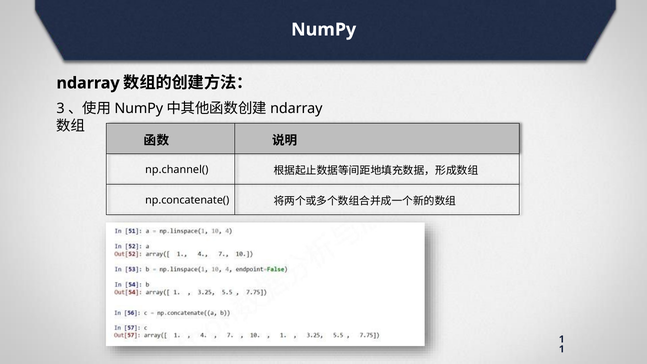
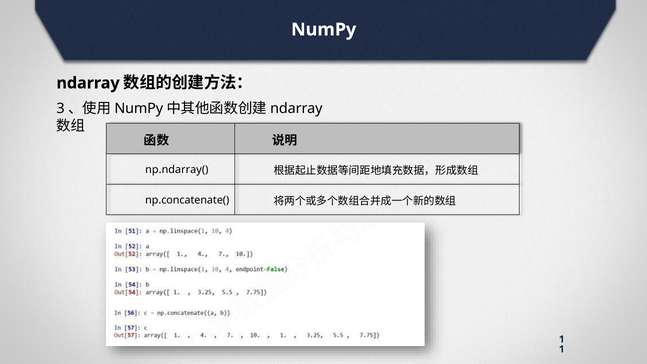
np.channel(: np.channel( -> np.ndarray( (177, 170)
